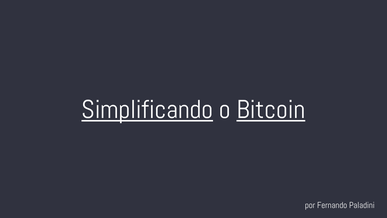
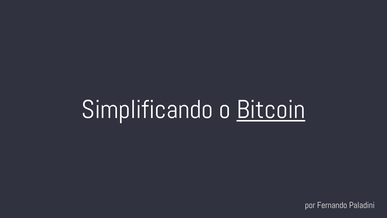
Simplificando underline: present -> none (147, 110)
